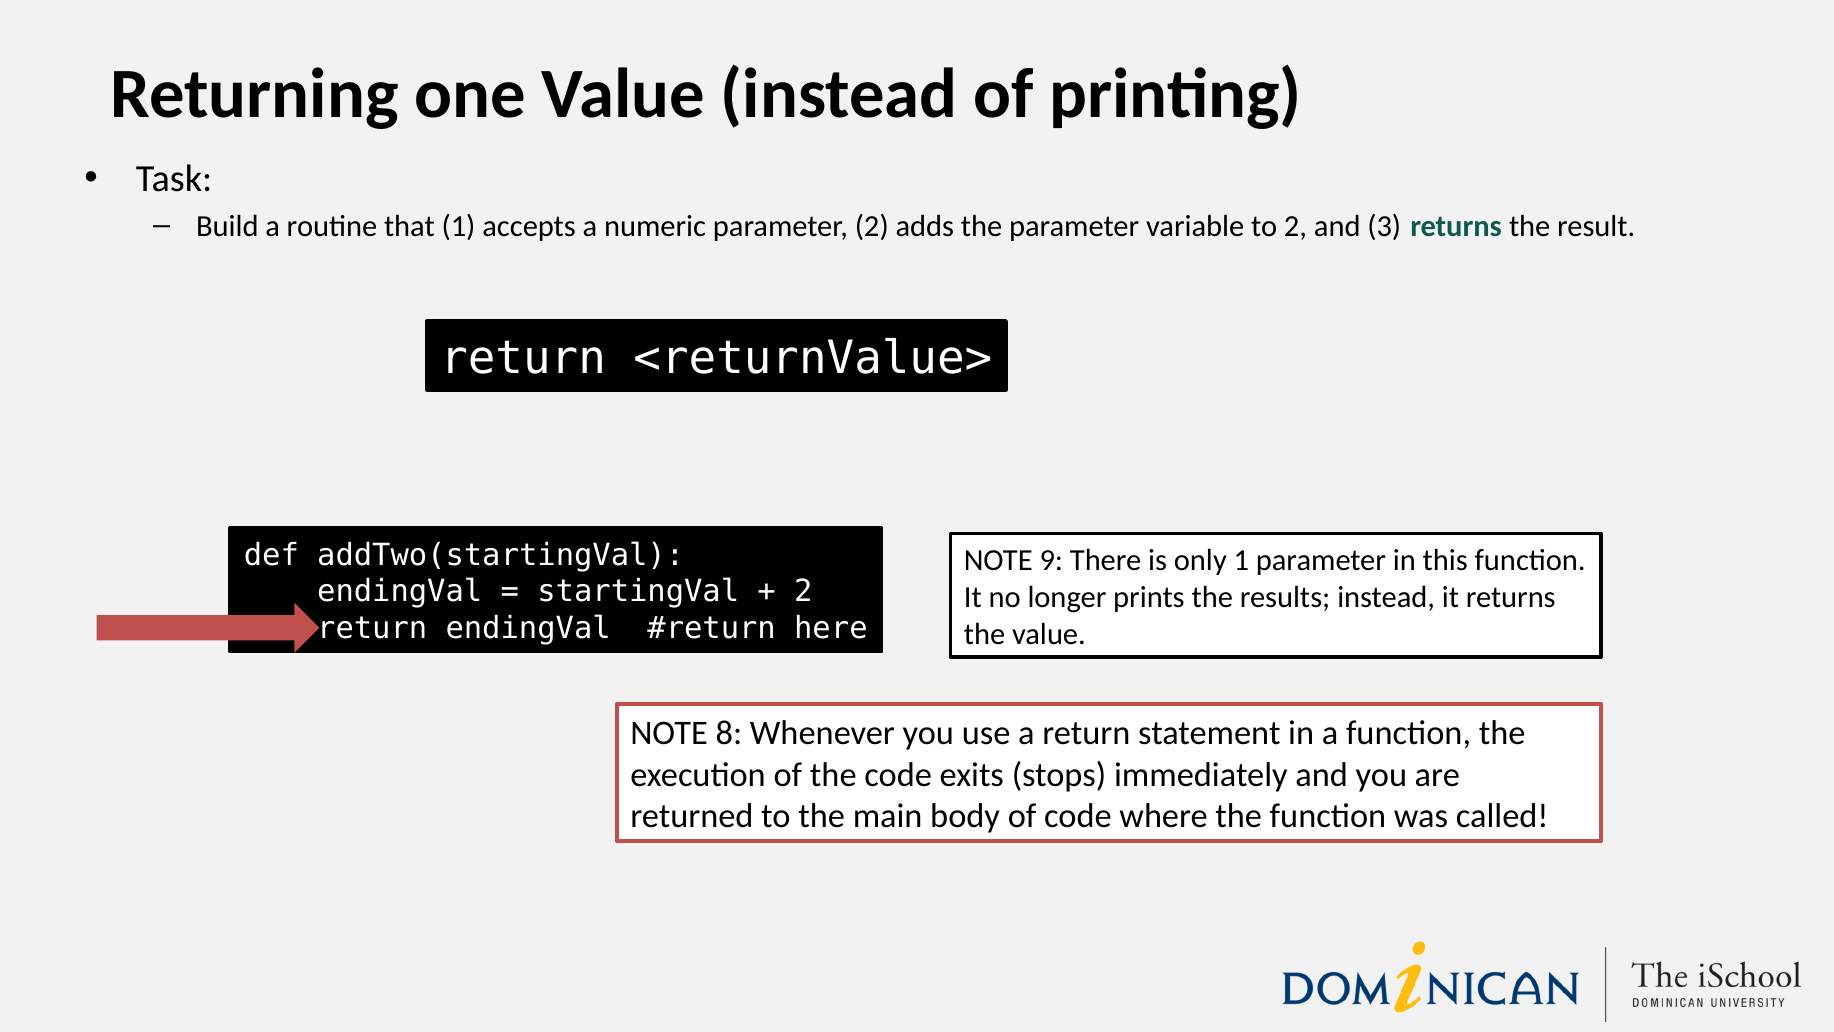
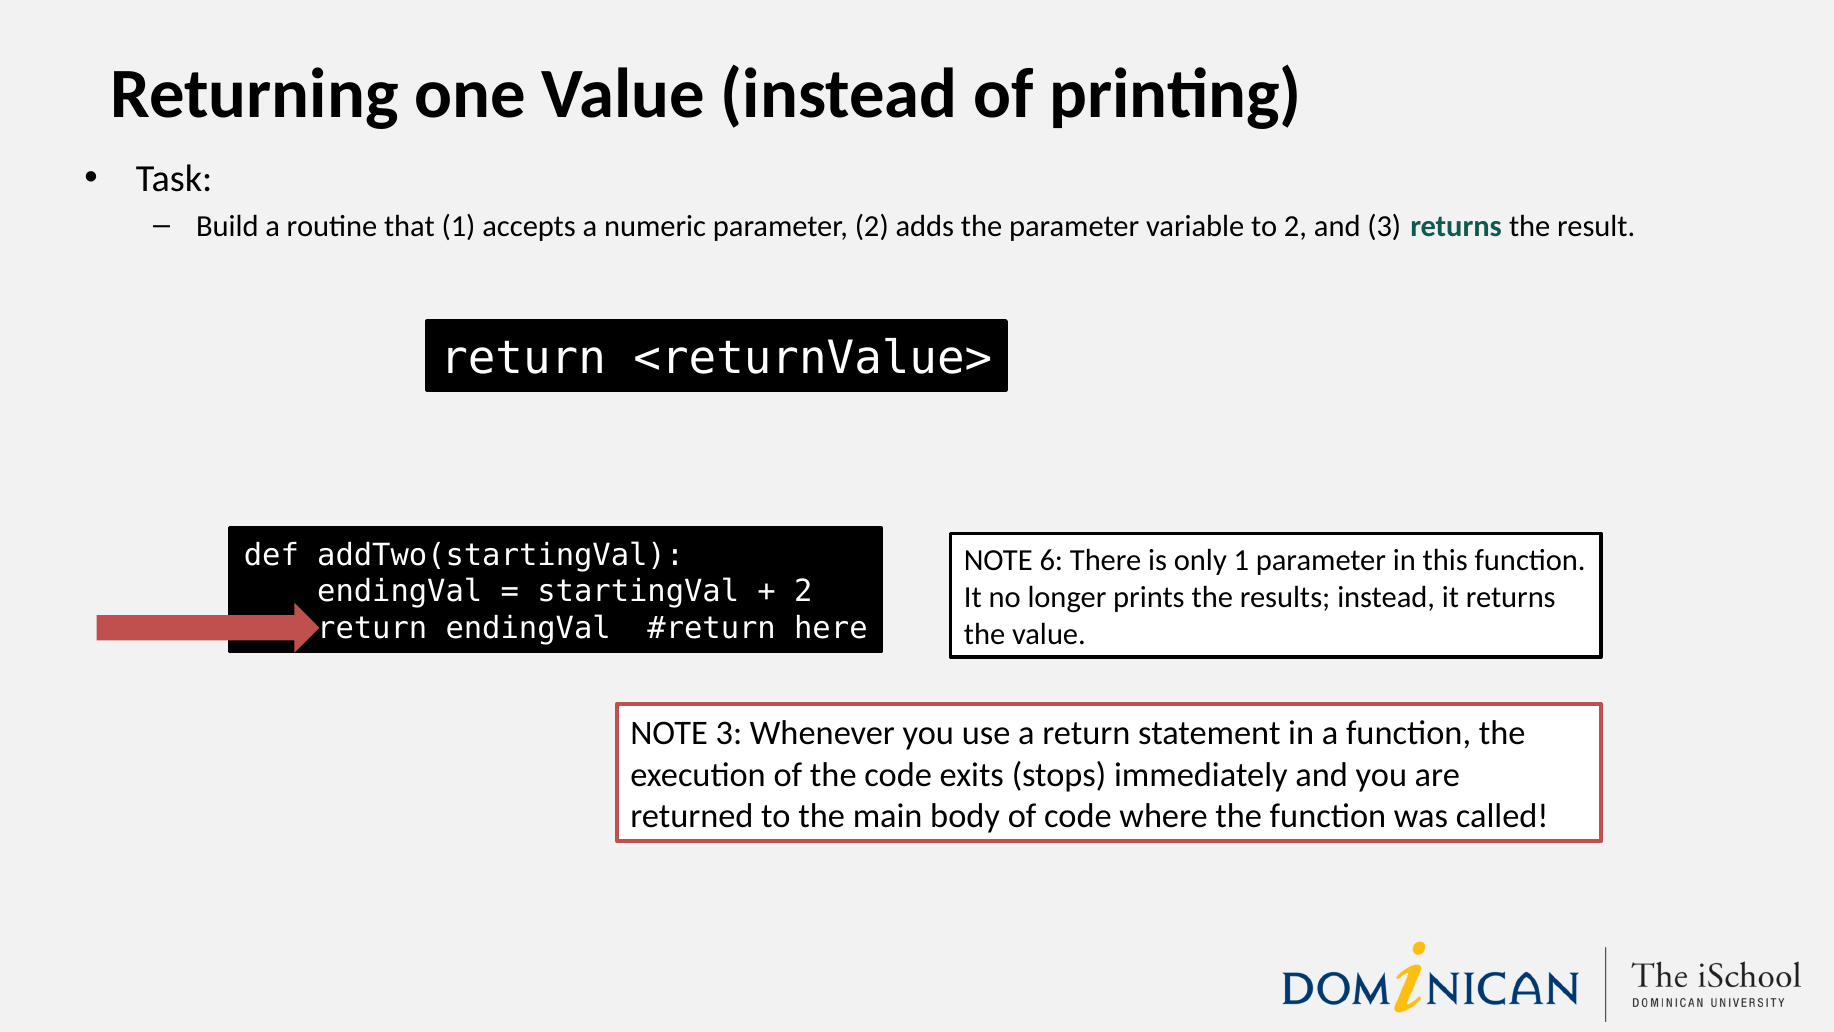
9: 9 -> 6 (1051, 560)
NOTE 8: 8 -> 3 (729, 733)
